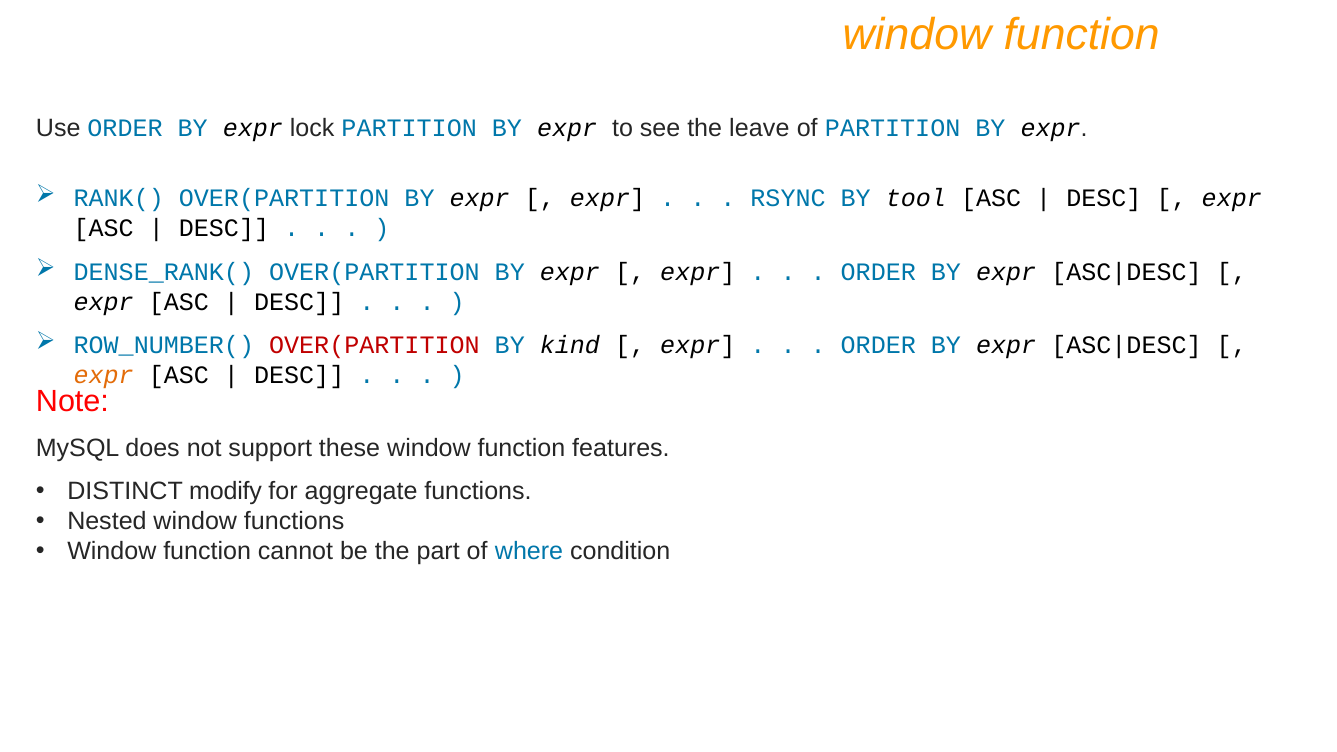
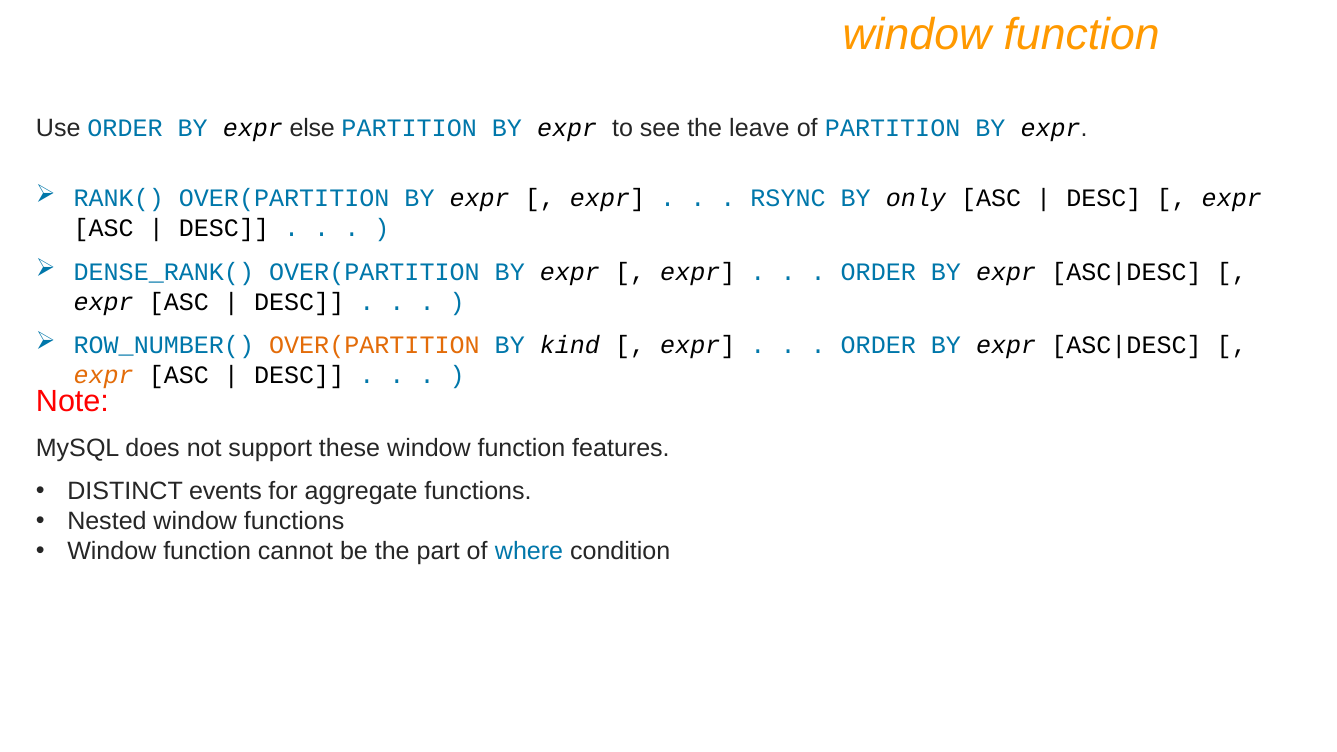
lock: lock -> else (312, 129)
tool: tool -> only (916, 198)
OVER(PARTITION colour: red -> orange (374, 345)
modify: modify -> events (226, 491)
